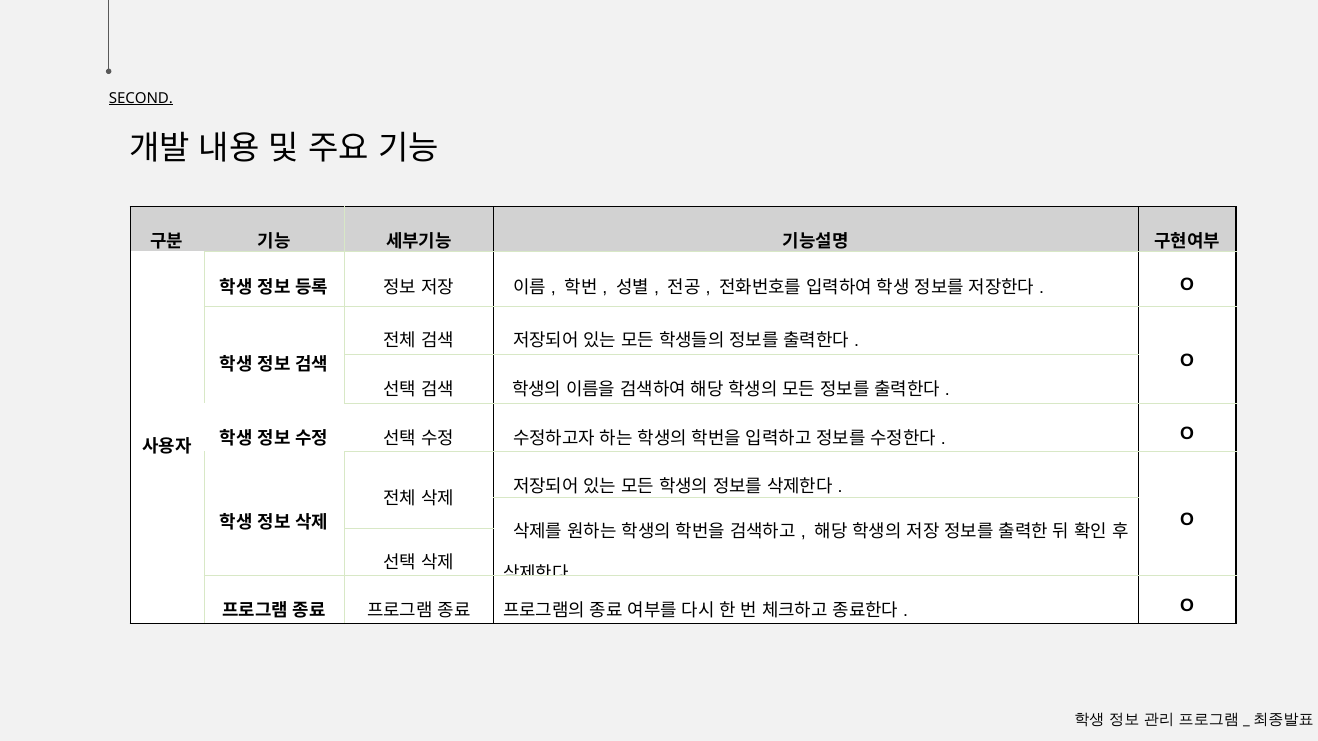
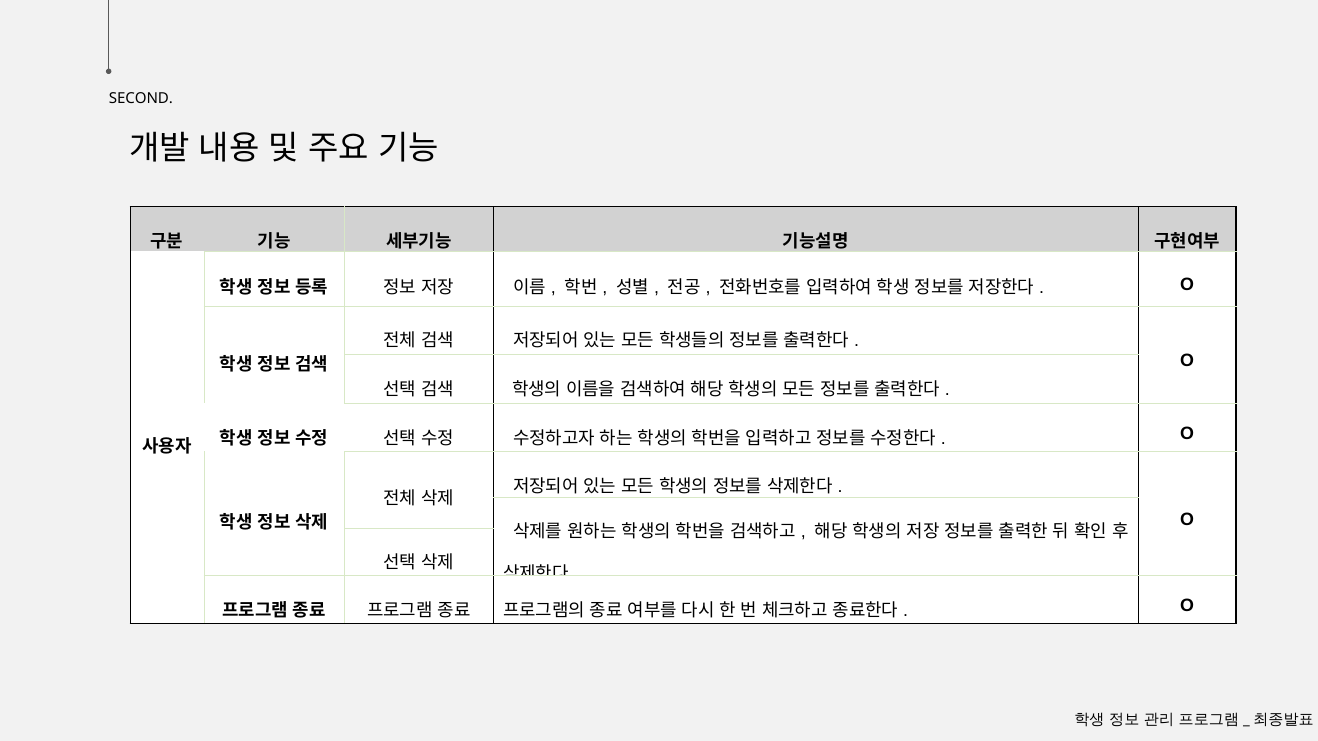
SECOND underline: present -> none (141, 98)
